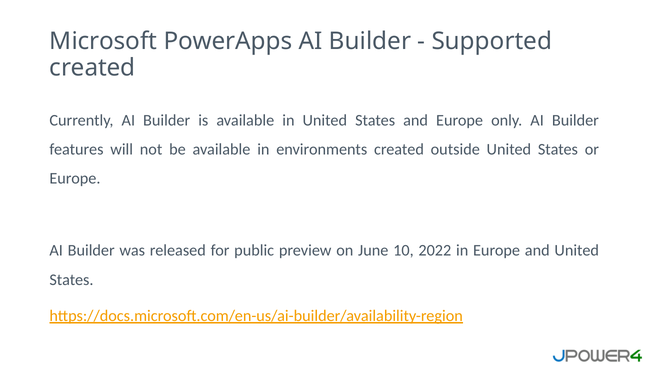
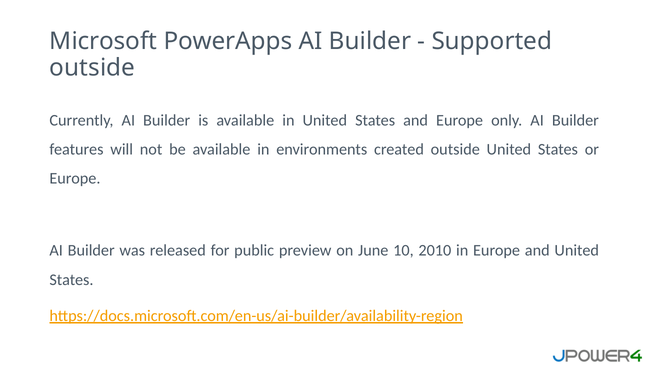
created: created -> outside (92, 68)
2022: 2022 -> 2010 (435, 251)
